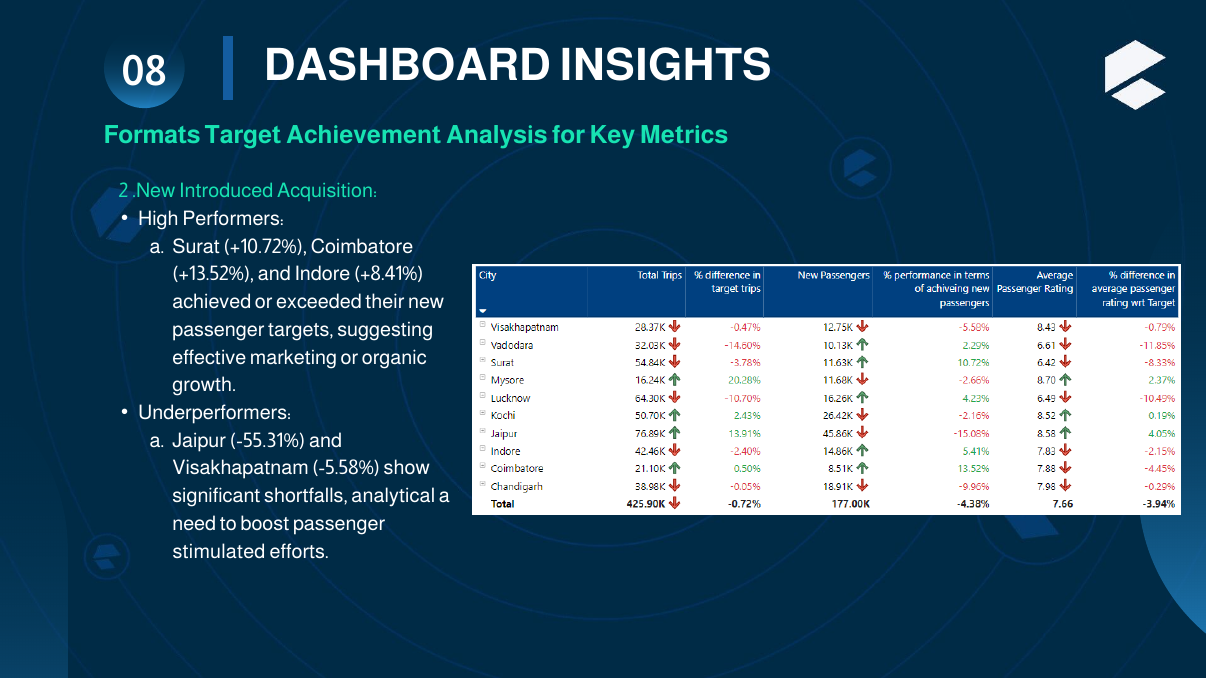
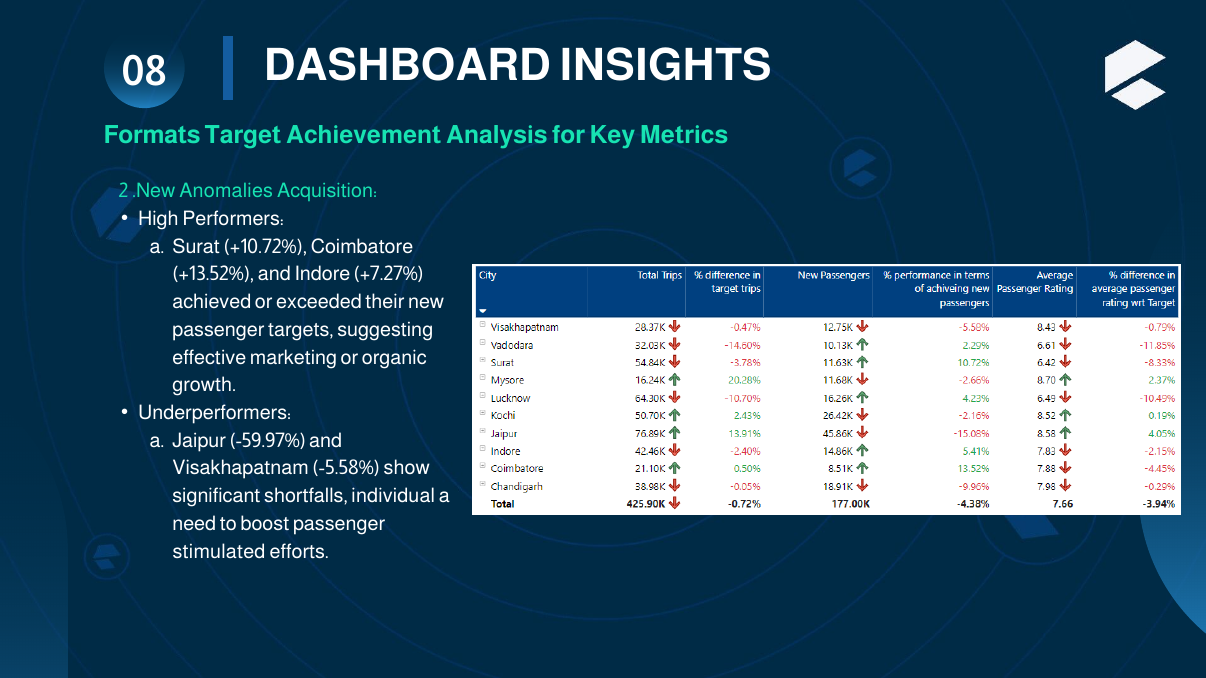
Introduced: Introduced -> Anomalies (226, 191)
+8.41%: +8.41% -> +7.27% (389, 274)
-55.31%: -55.31% -> -59.97% (268, 441)
analytical: analytical -> individual (393, 496)
